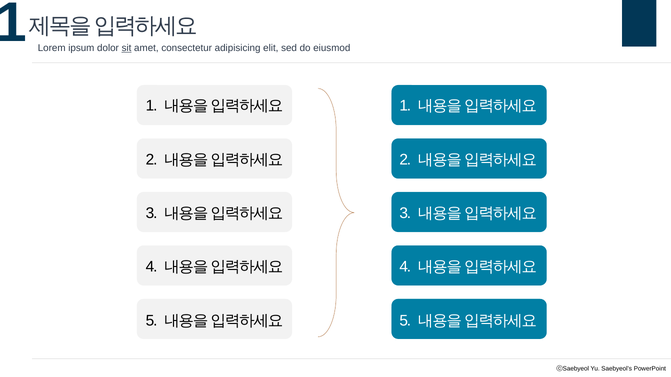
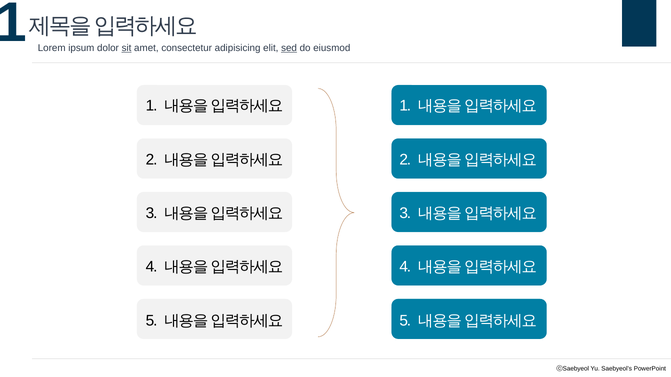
sed underline: none -> present (289, 48)
